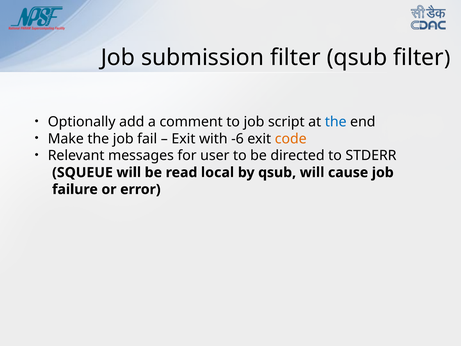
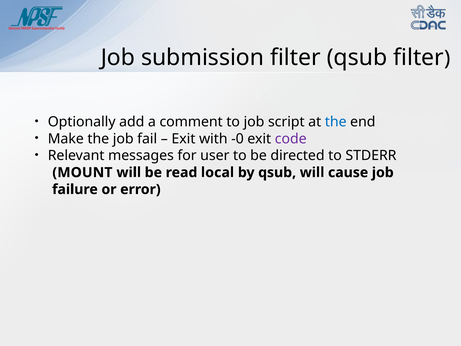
-6: -6 -> -0 (237, 139)
code colour: orange -> purple (291, 139)
SQUEUE: SQUEUE -> MOUNT (82, 172)
